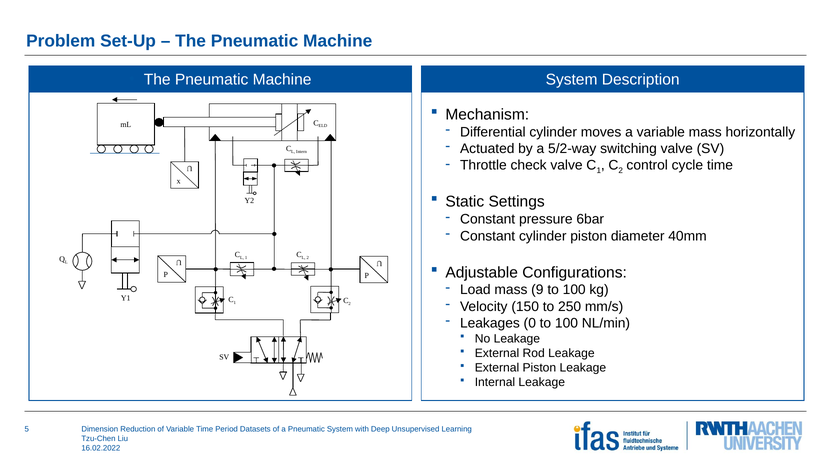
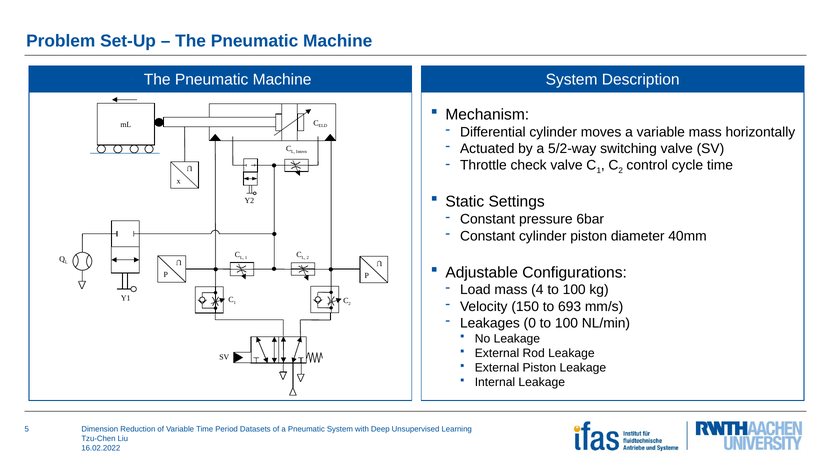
9: 9 -> 4 (537, 290)
250: 250 -> 693 (570, 306)
